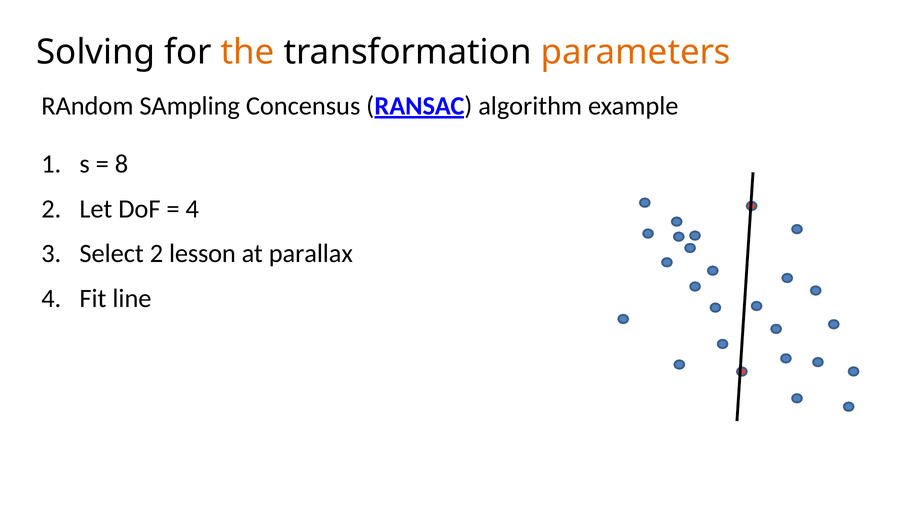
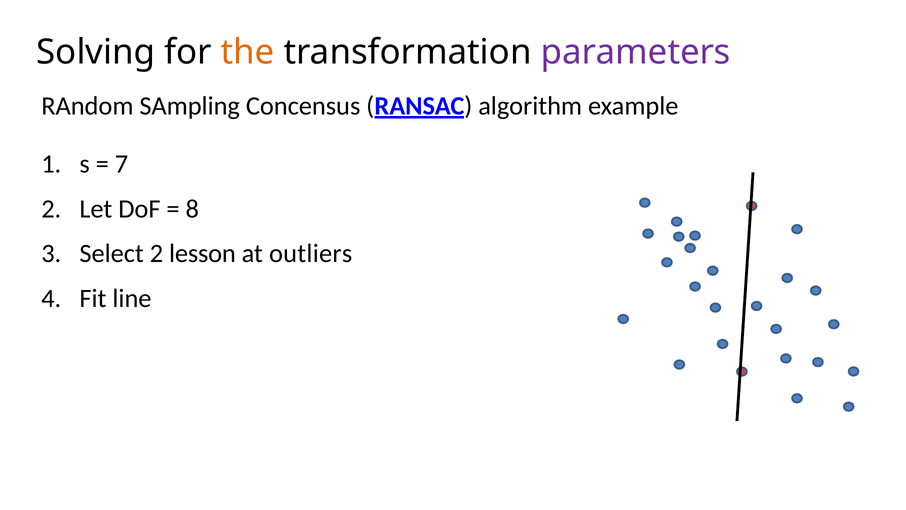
parameters colour: orange -> purple (636, 52)
8: 8 -> 7 (122, 164)
4: 4 -> 8 (192, 209)
parallax: parallax -> outliers (311, 253)
